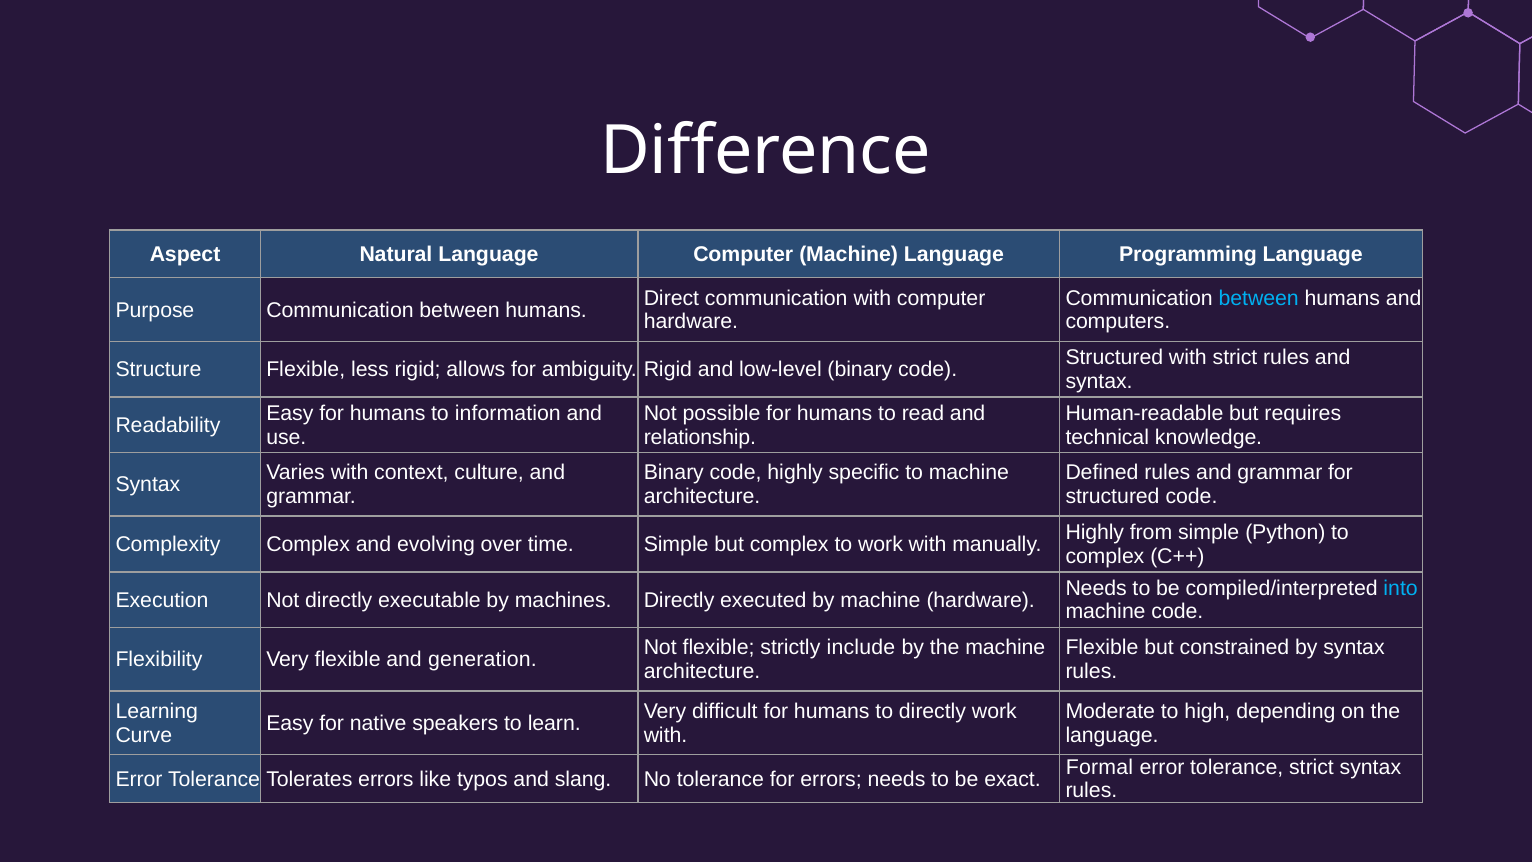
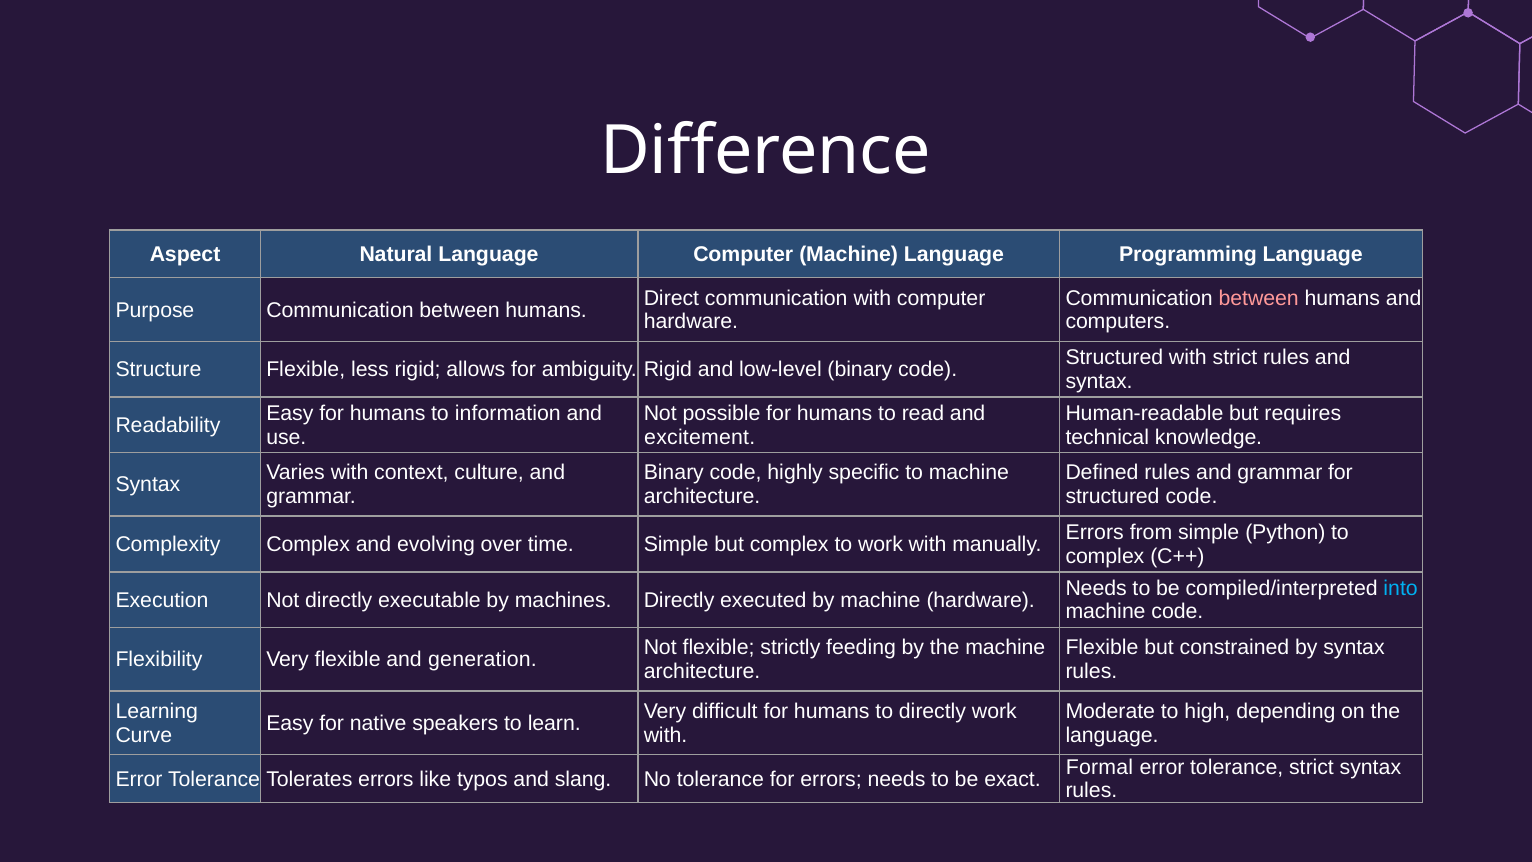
between colour: light blue -> pink (1259, 298)
relationship: relationship -> excitement (700, 437)
Highly: Highly -> Errors (1095, 532)
include: include -> feeding (861, 648)
